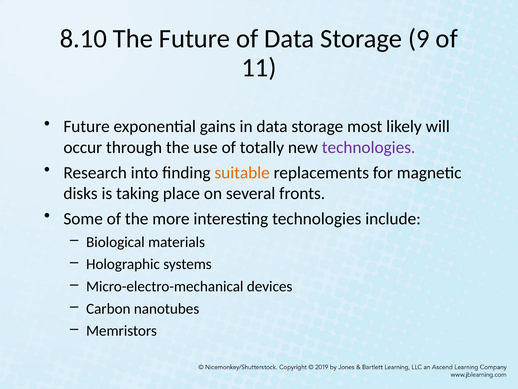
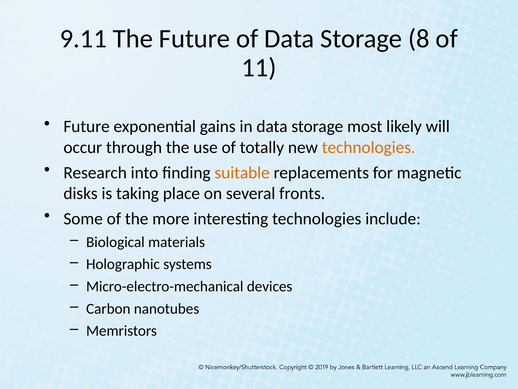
8.10: 8.10 -> 9.11 (83, 39)
9: 9 -> 8 (419, 39)
technologies colour: purple -> orange (369, 147)
